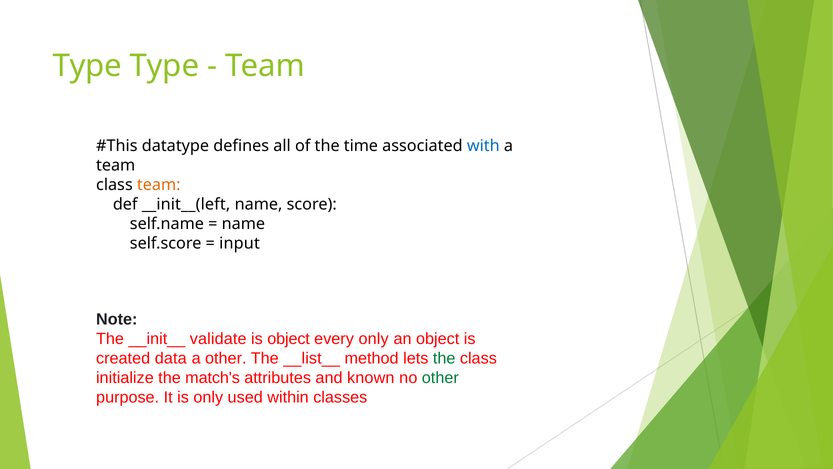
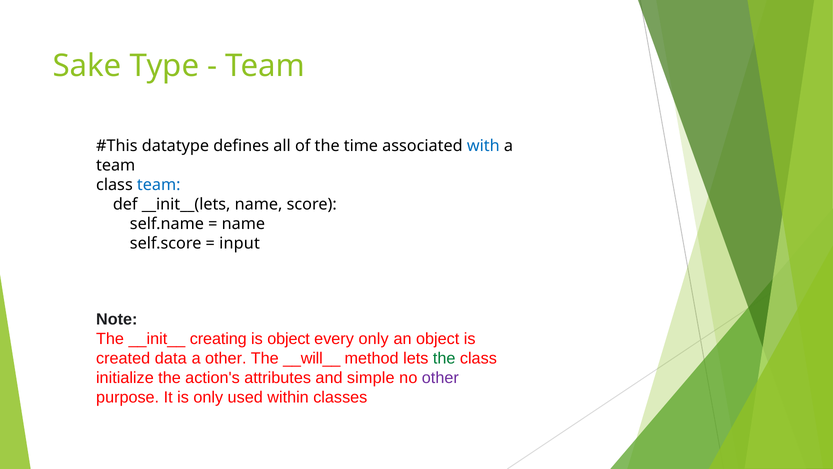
Type: Type -> Sake (87, 66)
team colour: orange -> blue (159, 185)
__init__(left: __init__(left -> __init__(lets (186, 204)
validate: validate -> creating (218, 339)
__list__: __list__ -> __will__ (312, 358)
match's: match's -> action's (212, 378)
known: known -> simple (371, 378)
other colour: green -> purple (440, 378)
